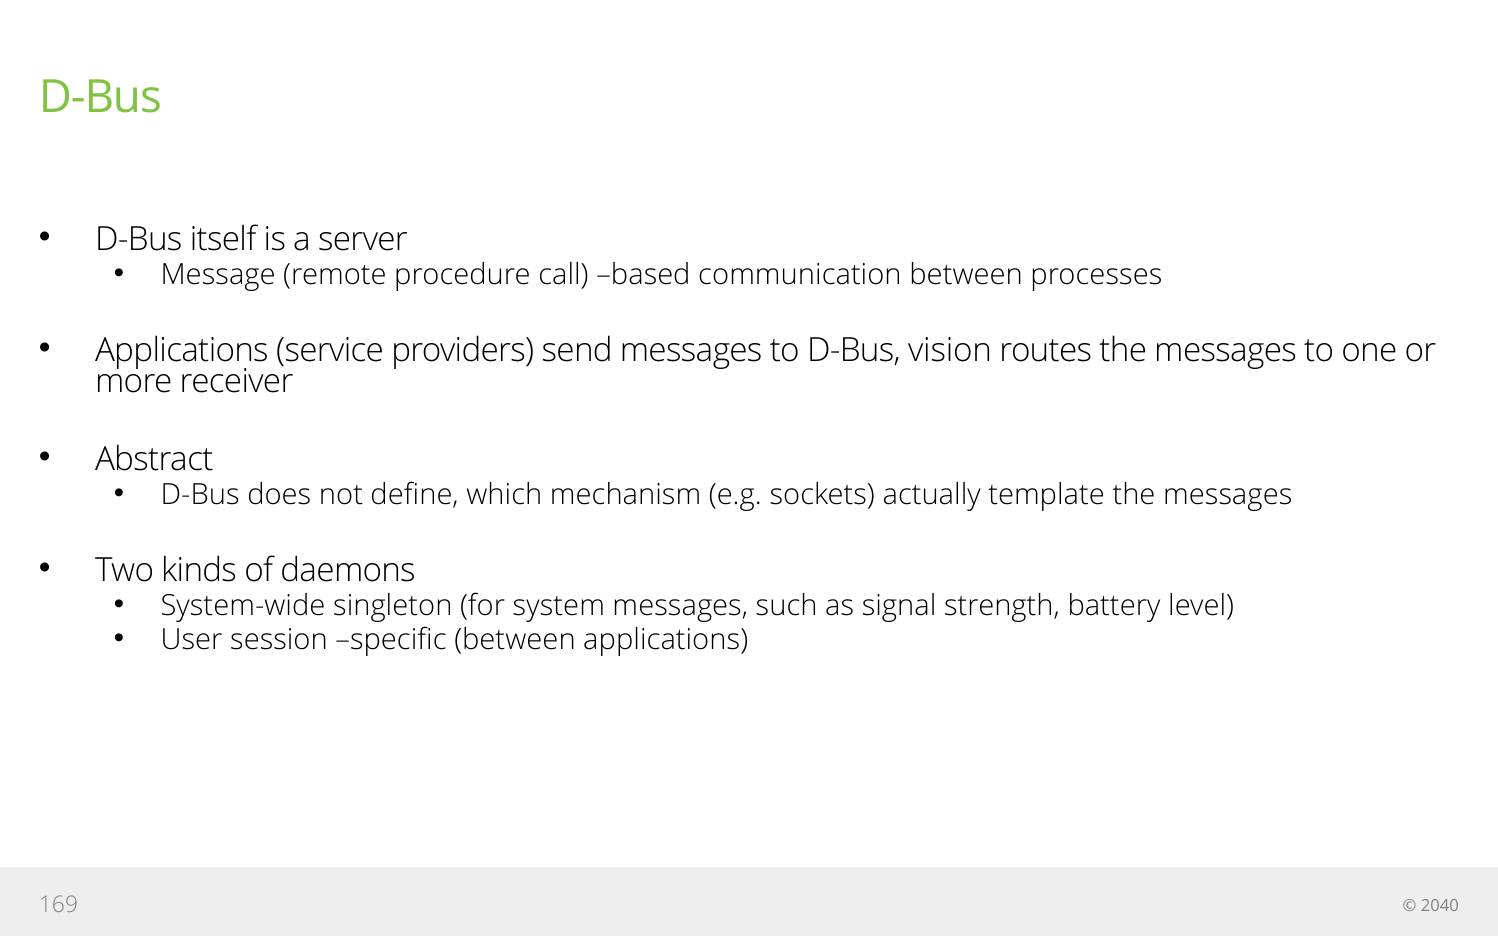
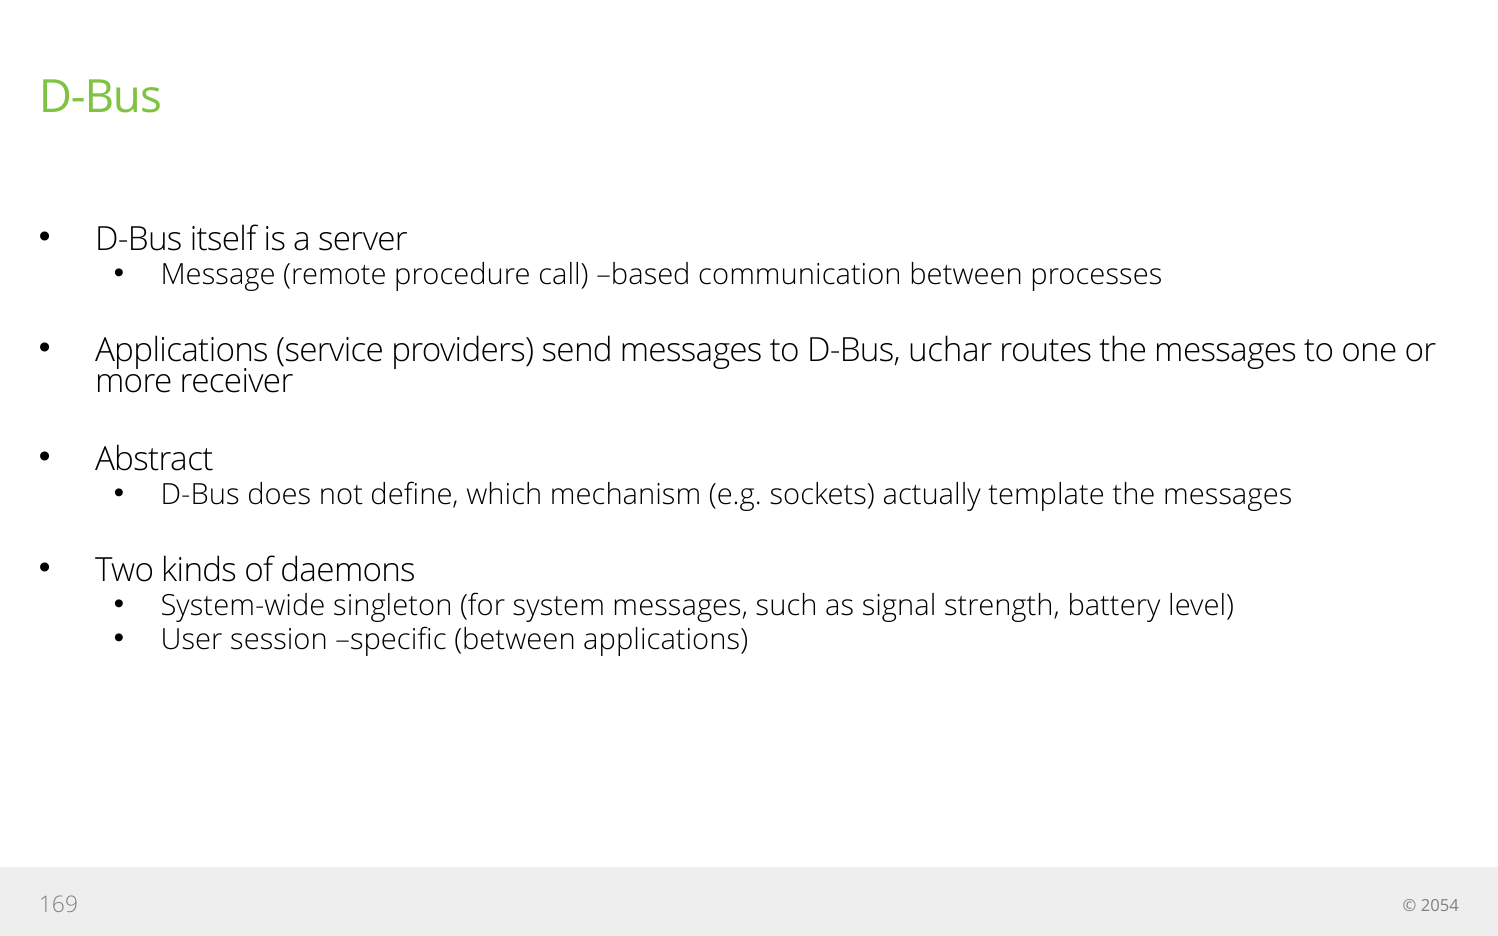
vision: vision -> uchar (950, 350)
2040: 2040 -> 2054 (1440, 906)
